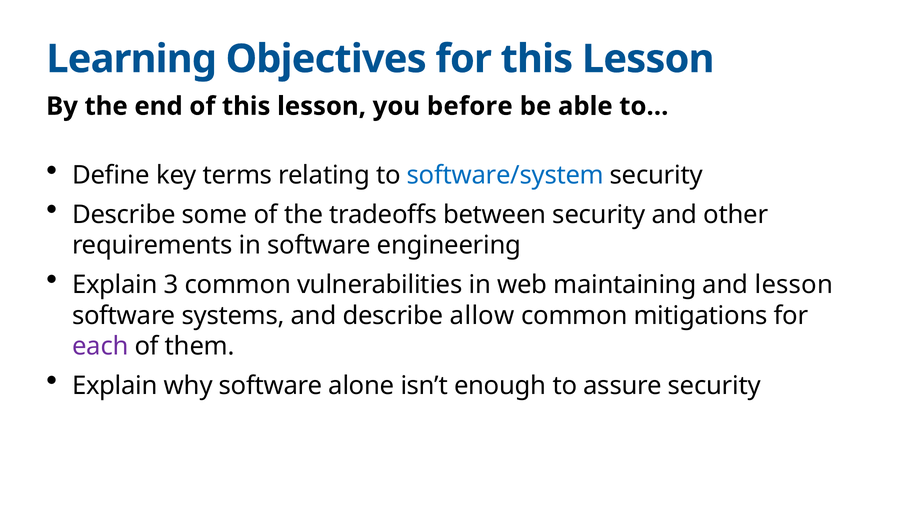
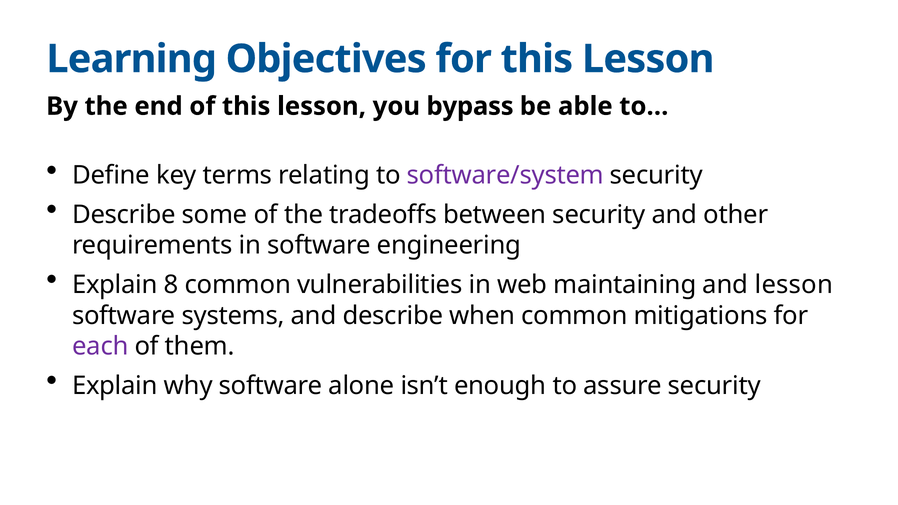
before: before -> bypass (470, 106)
software/system colour: blue -> purple (505, 175)
3: 3 -> 8 (171, 285)
allow: allow -> when (482, 316)
